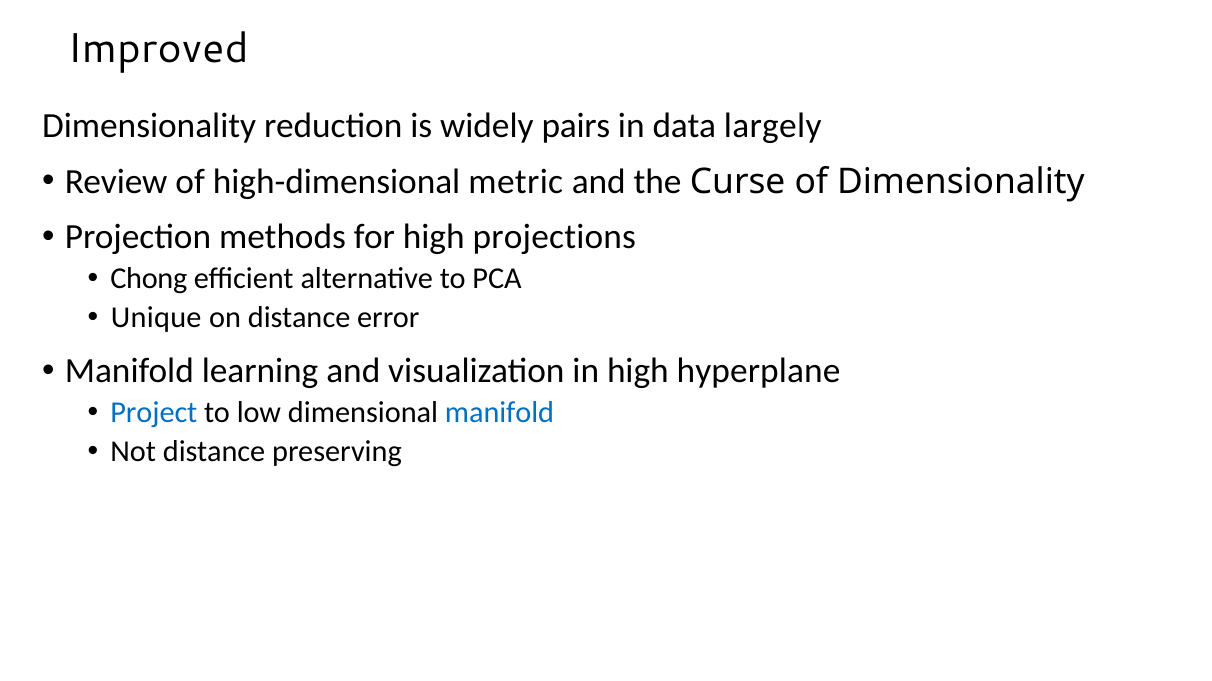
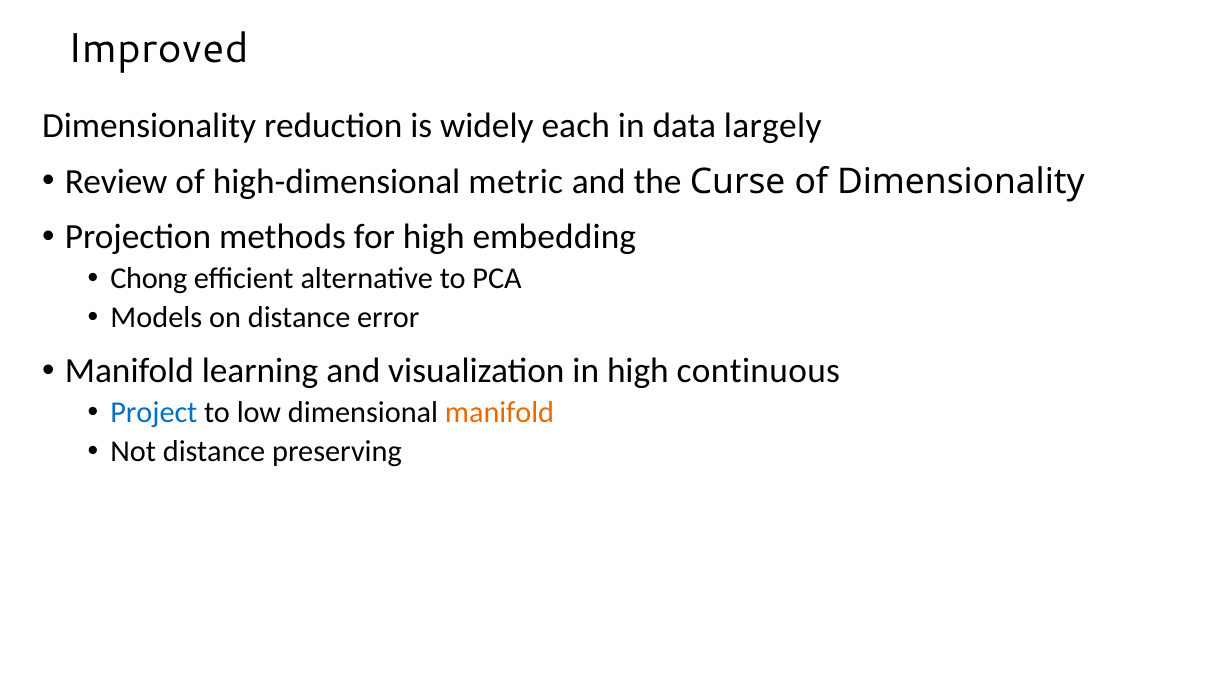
pairs: pairs -> each (576, 126)
projections: projections -> embedding (554, 237)
Unique: Unique -> Models (156, 318)
hyperplane: hyperplane -> continuous (758, 371)
manifold colour: blue -> orange (500, 413)
